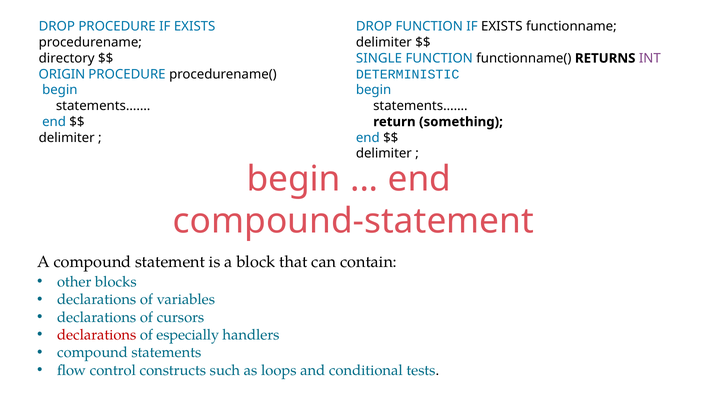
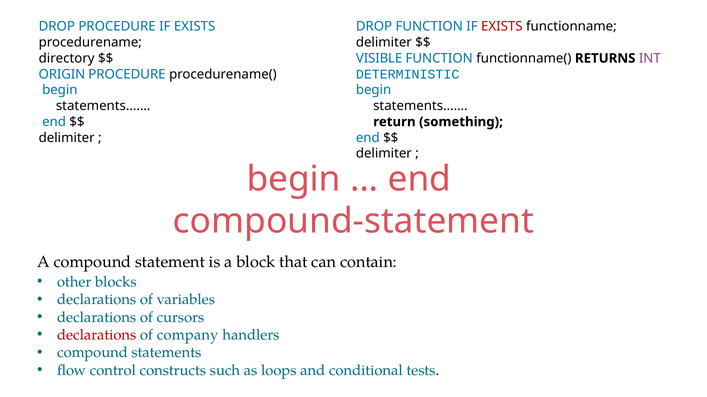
EXISTS colour: black -> red (502, 27)
SINGLE: SINGLE -> VISIBLE (379, 58)
especially: especially -> company (188, 335)
